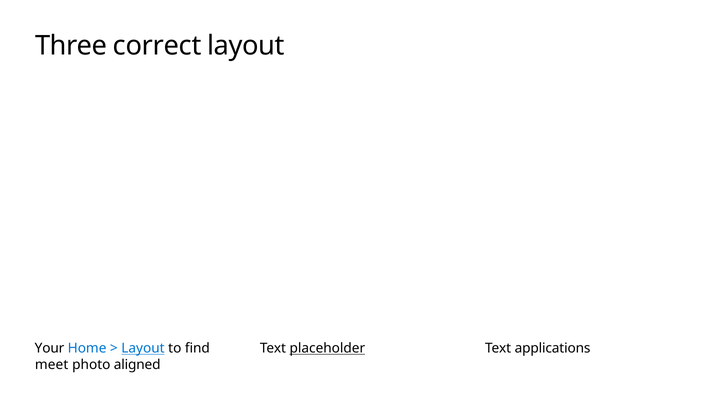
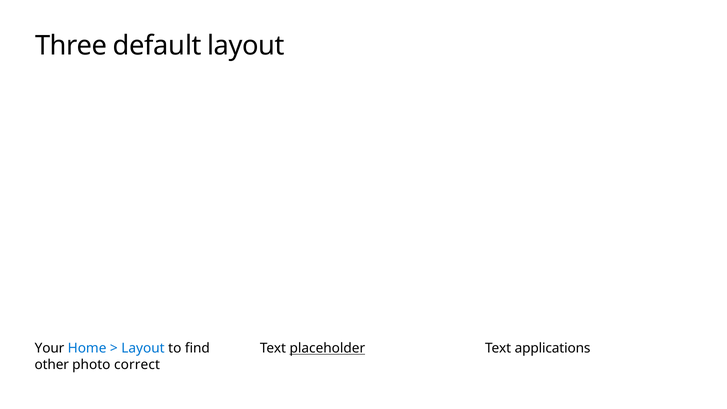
correct: correct -> default (157, 46)
Layout underline: present -> none (143, 348)
meet: meet -> other (52, 365)
aligned: aligned -> correct (137, 365)
